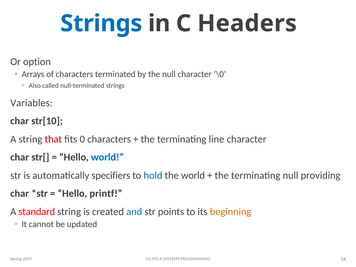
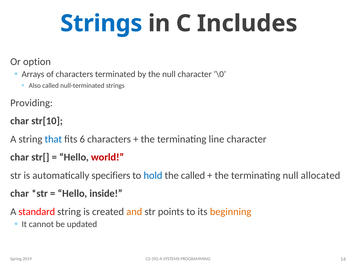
Headers: Headers -> Includes (247, 23)
Variables: Variables -> Providing (31, 103)
that colour: red -> blue (53, 139)
0: 0 -> 6 (82, 139)
world colour: blue -> red (107, 157)
the world: world -> called (193, 175)
providing: providing -> allocated (321, 175)
printf: printf -> inside (106, 194)
and colour: blue -> orange (134, 212)
